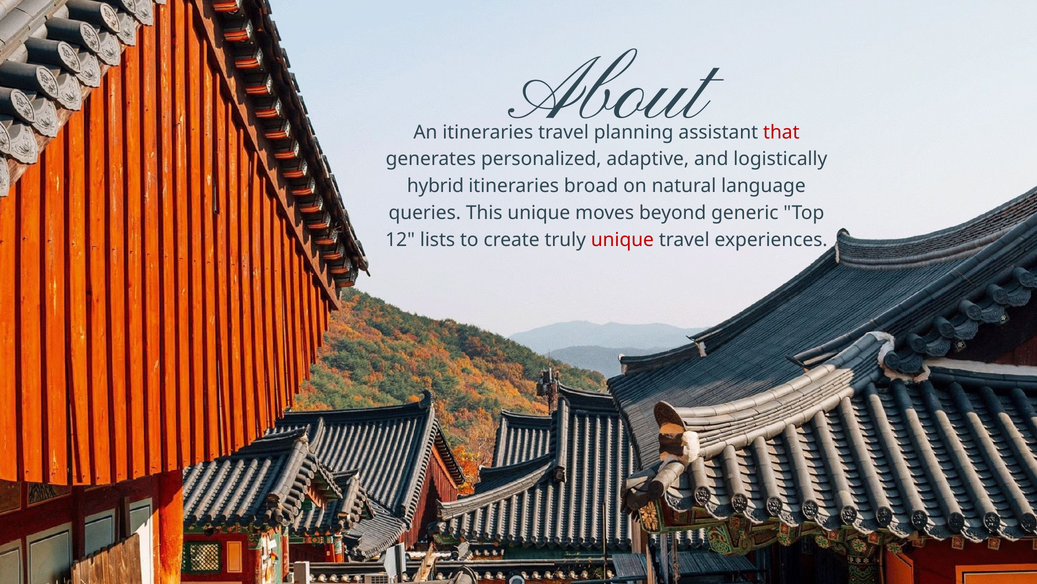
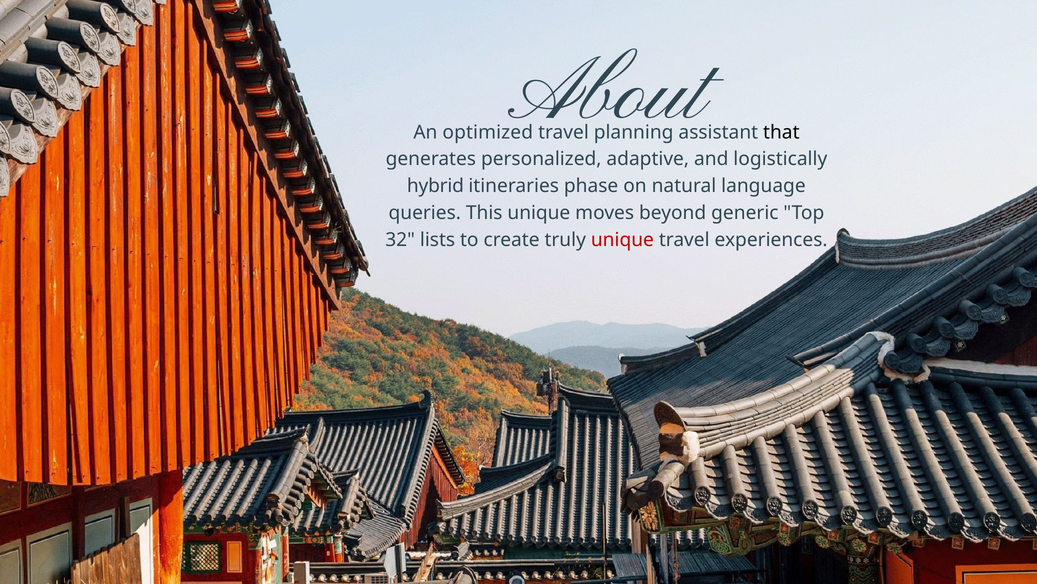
An itineraries: itineraries -> optimized (488, 132)
that colour: red -> black (781, 132)
broad: broad -> phase (591, 186)
12: 12 -> 32 (400, 240)
